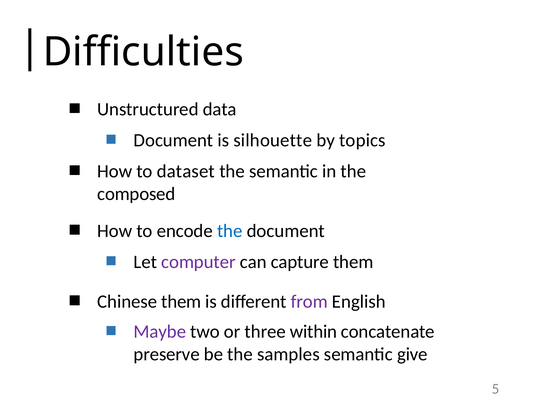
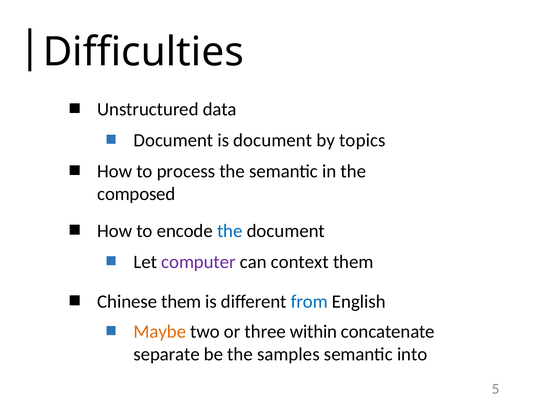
is silhouette: silhouette -> document (273, 140)
dataset: dataset -> process (186, 171)
capture: capture -> context (300, 262)
from colour: purple -> blue (309, 301)
Maybe colour: purple -> orange (160, 331)
preserve: preserve -> separate (167, 354)
give: give -> into (412, 354)
